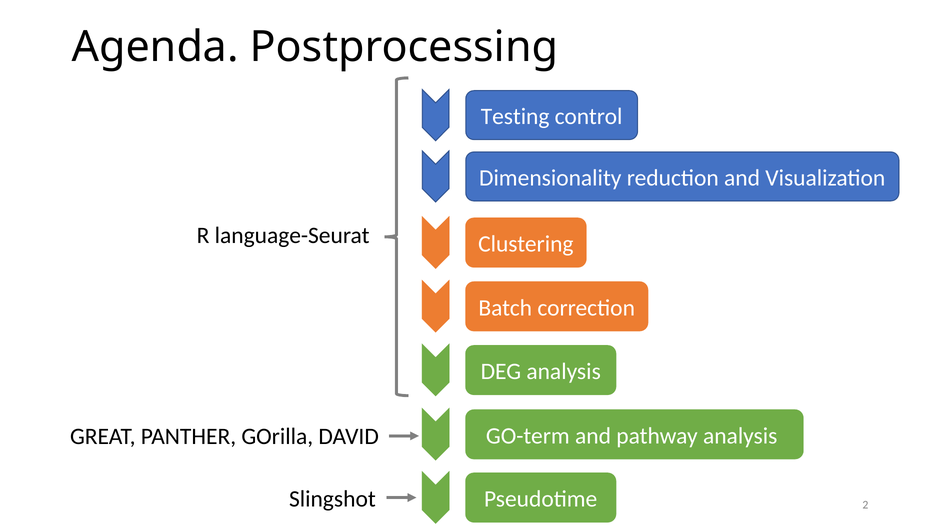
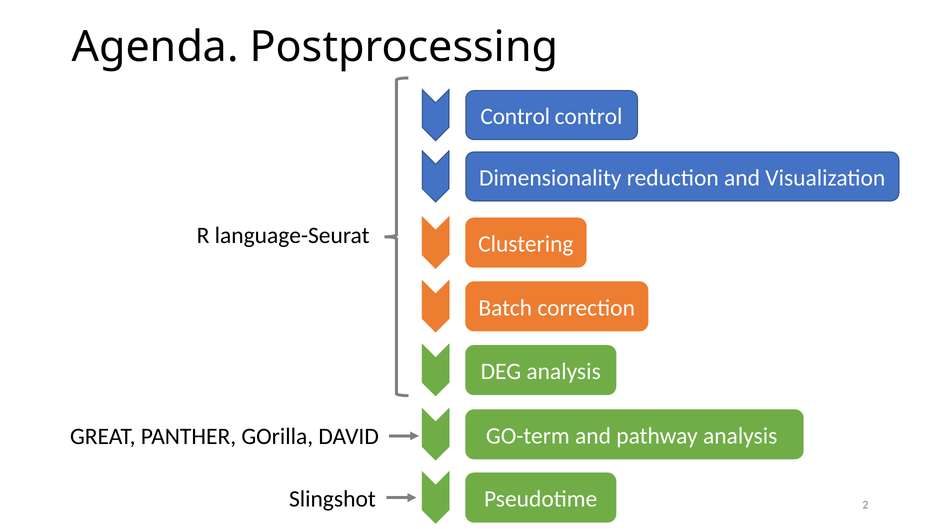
Testing: Testing -> Control (515, 117)
